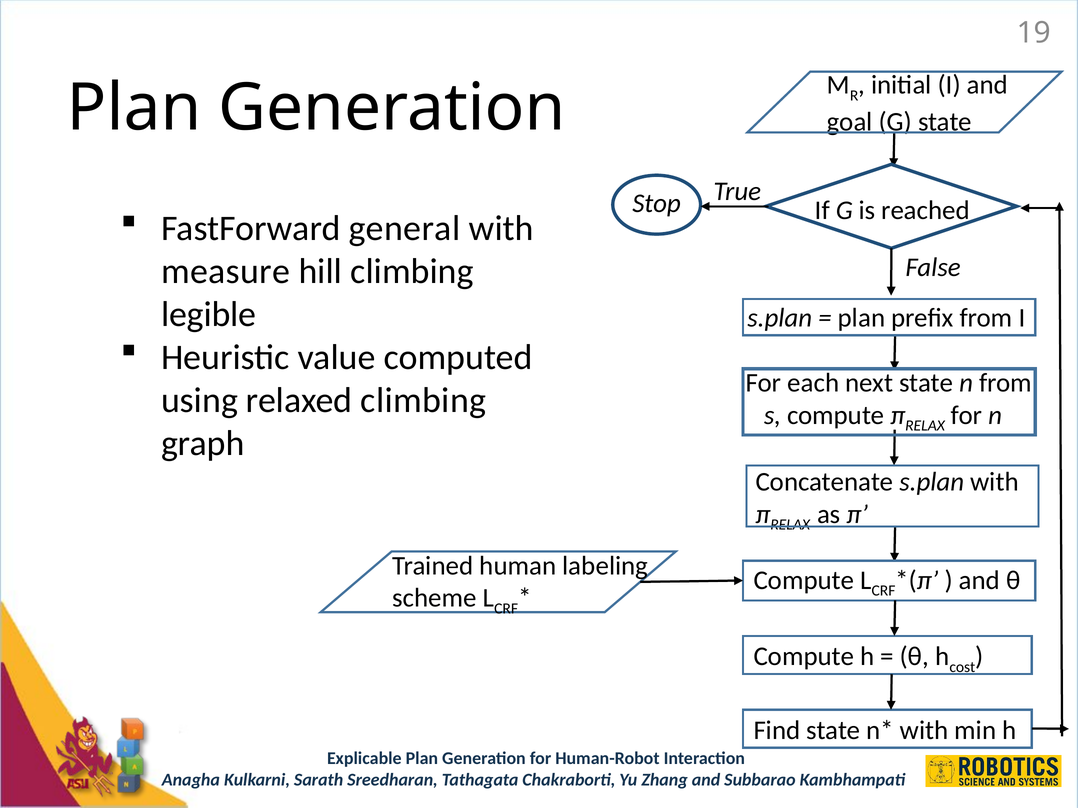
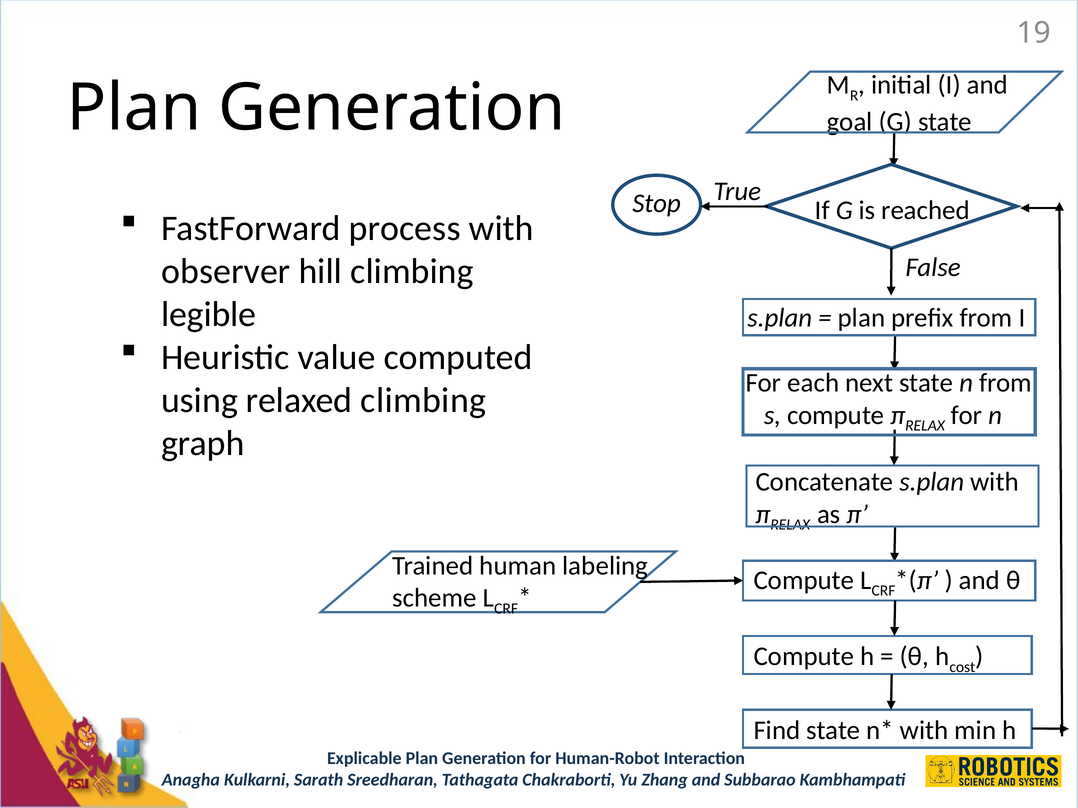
general: general -> process (405, 228)
measure: measure -> observer (226, 271)
